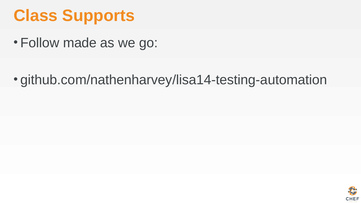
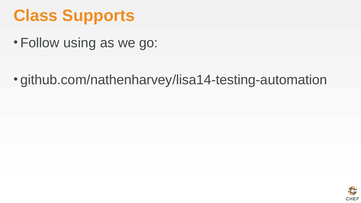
made: made -> using (80, 43)
